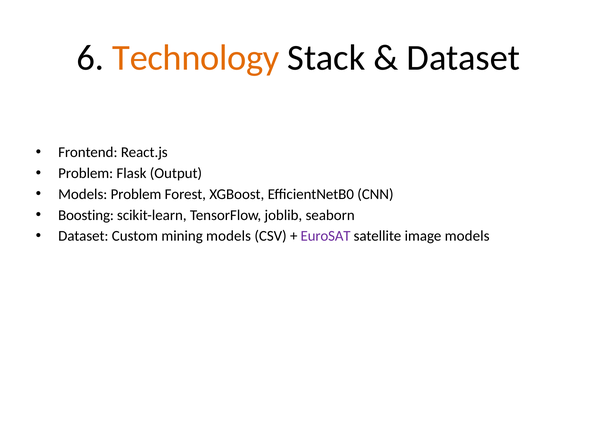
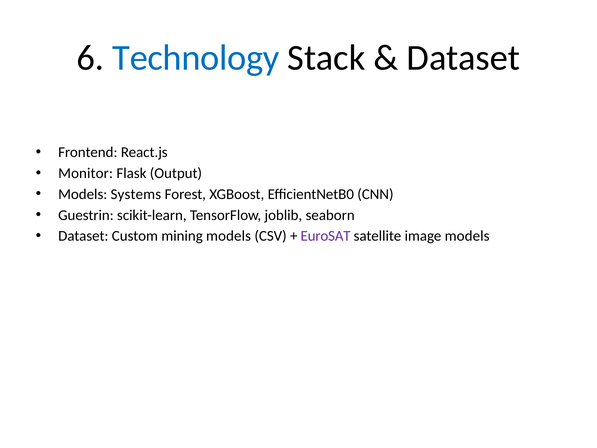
Technology colour: orange -> blue (196, 58)
Problem: Problem -> Monitor (86, 173)
Models Problem: Problem -> Systems (136, 194)
Boosting: Boosting -> Guestrin (86, 215)
